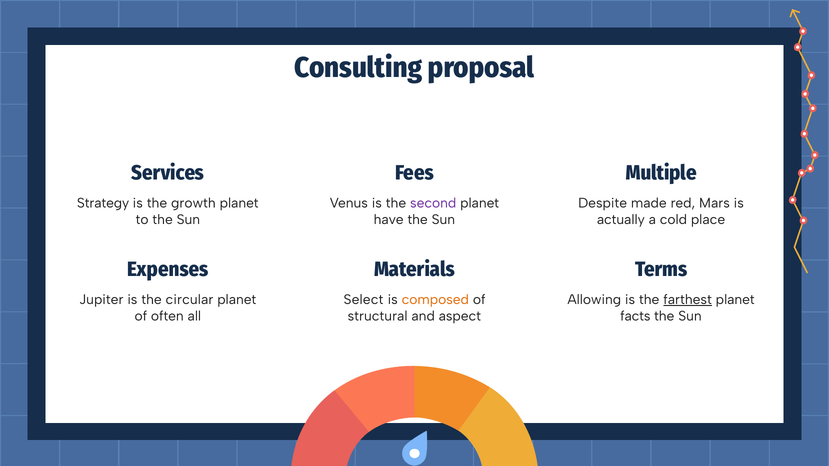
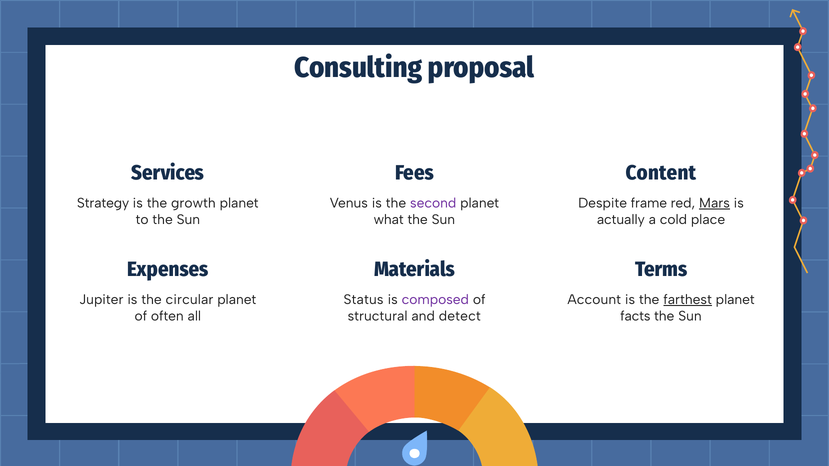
Multiple: Multiple -> Content (661, 173)
made: made -> frame (649, 203)
Mars underline: none -> present (714, 203)
have: have -> what (389, 220)
Select: Select -> Status (364, 300)
composed colour: orange -> purple (435, 300)
Allowing: Allowing -> Account (594, 300)
aspect: aspect -> detect (460, 316)
